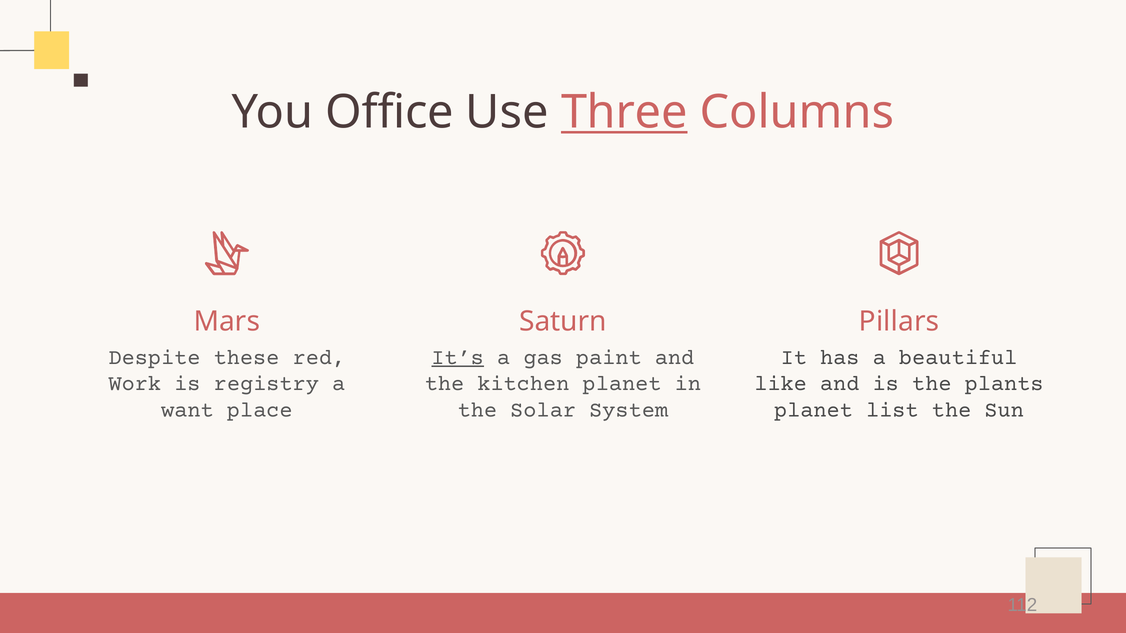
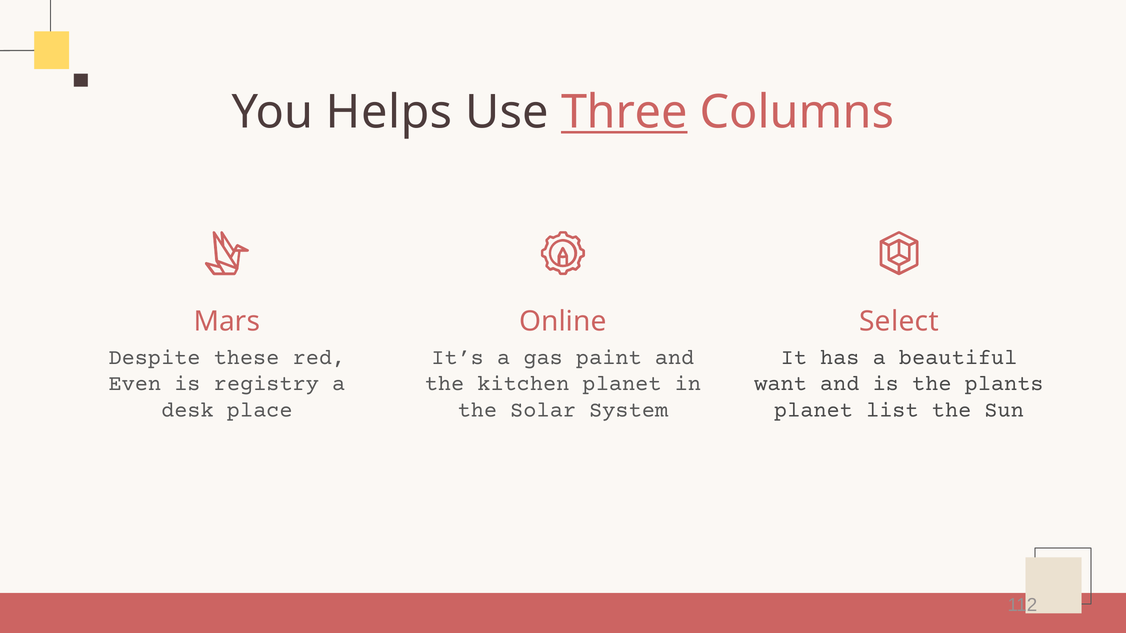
Office: Office -> Helps (389, 112)
Saturn: Saturn -> Online (563, 322)
Pillars: Pillars -> Select (899, 322)
It’s underline: present -> none (458, 357)
Work: Work -> Even (135, 383)
like: like -> want (781, 383)
want: want -> desk (187, 410)
